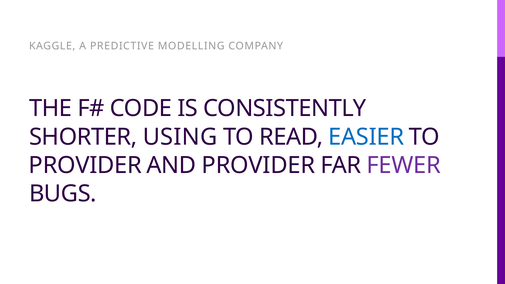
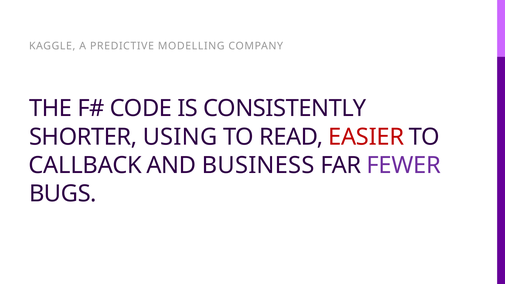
EASIER colour: blue -> red (366, 137)
PROVIDER: PROVIDER -> CALLBACK (85, 165)
AND PROVIDER: PROVIDER -> BUSINESS (258, 165)
